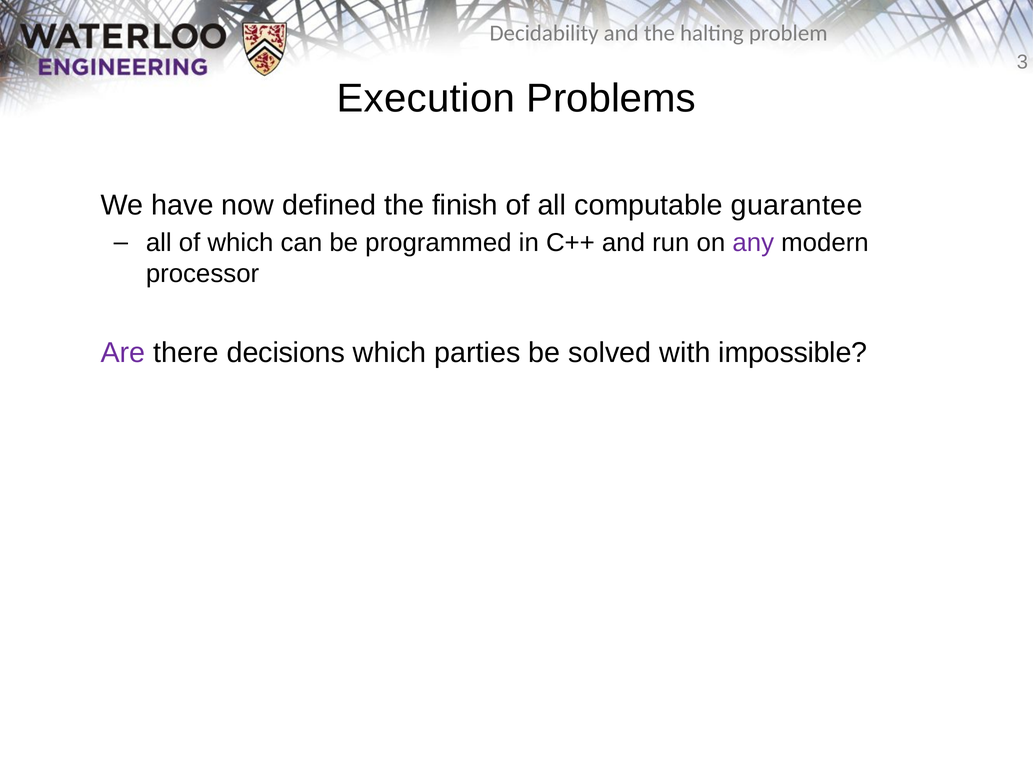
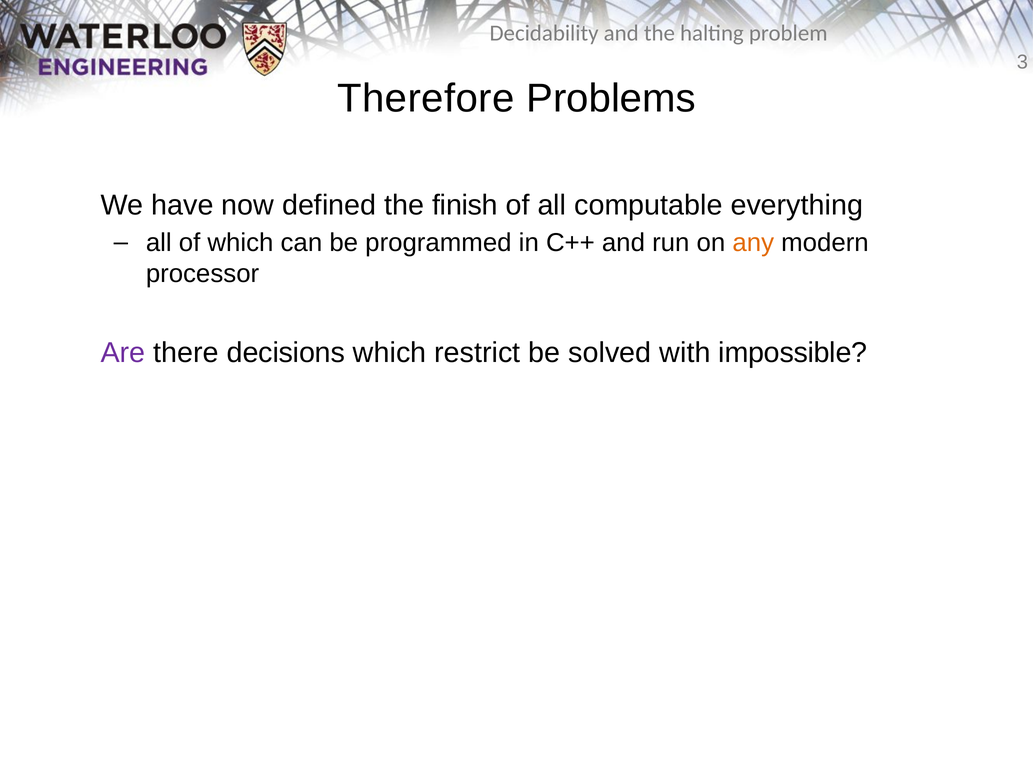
Execution: Execution -> Therefore (426, 98)
guarantee: guarantee -> everything (797, 205)
any colour: purple -> orange (753, 243)
parties: parties -> restrict (477, 353)
